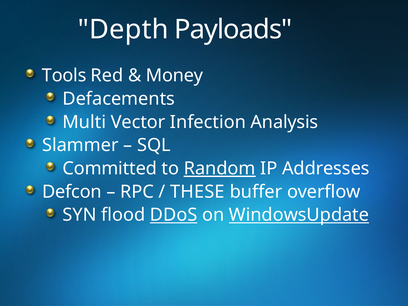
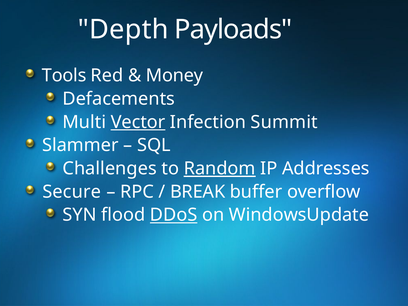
Vector underline: none -> present (138, 122)
Analysis: Analysis -> Summit (284, 122)
Committed: Committed -> Challenges (110, 169)
Defcon: Defcon -> Secure (72, 192)
THESE: THESE -> BREAK (198, 192)
WindowsUpdate underline: present -> none (299, 215)
